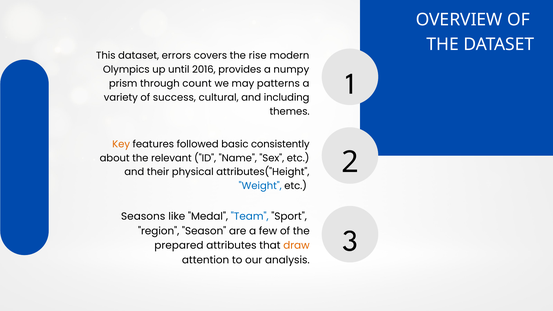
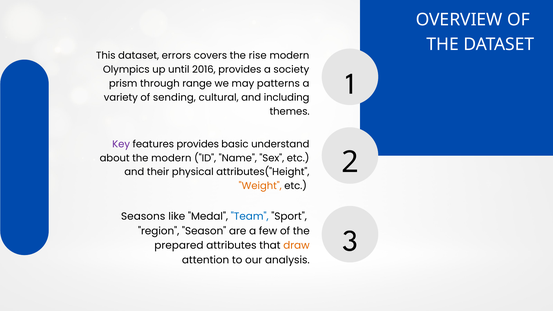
numpy: numpy -> society (291, 70)
count: count -> range (197, 84)
success: success -> sending (174, 98)
Key colour: orange -> purple (121, 144)
features followed: followed -> provides (198, 144)
consistently: consistently -> understand (280, 144)
the relevant: relevant -> modern (171, 158)
Weight colour: blue -> orange (260, 186)
